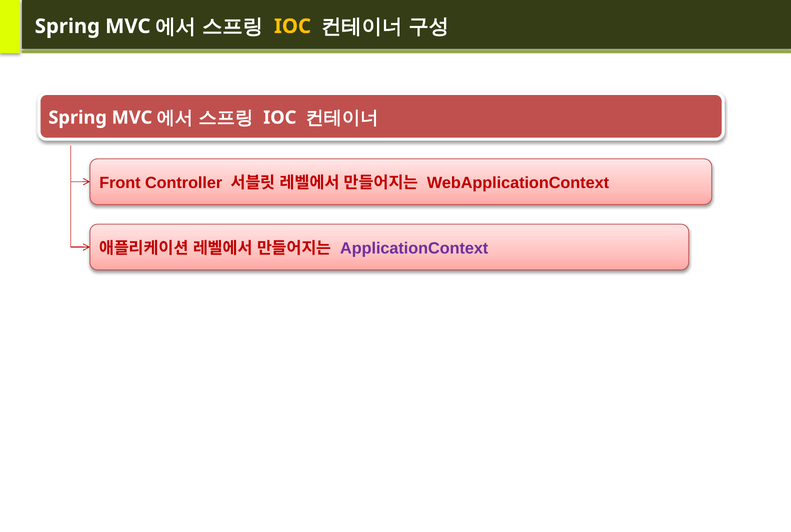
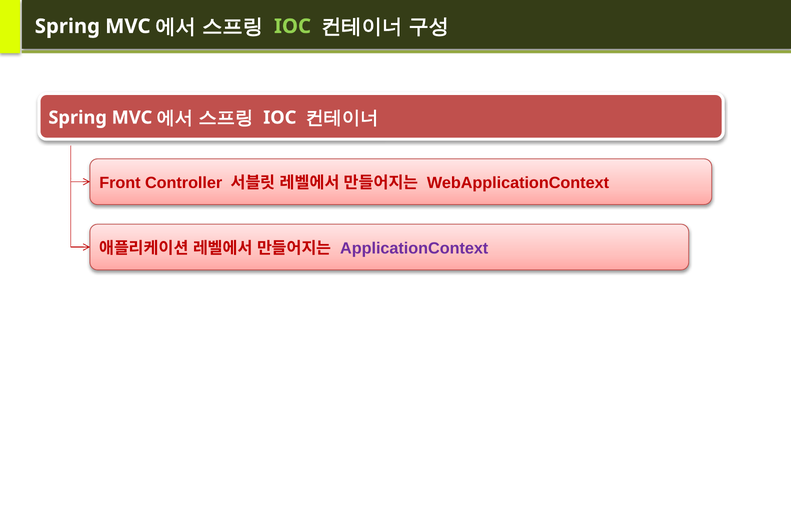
IOC colour: yellow -> light green (293, 26)
